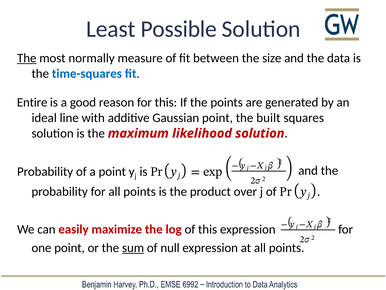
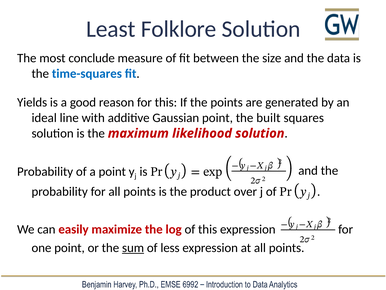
Possible: Possible -> Folklore (179, 29)
The underline: present -> none (27, 58)
normally: normally -> conclude (92, 58)
Entire: Entire -> Yields (32, 102)
null: null -> less (170, 247)
